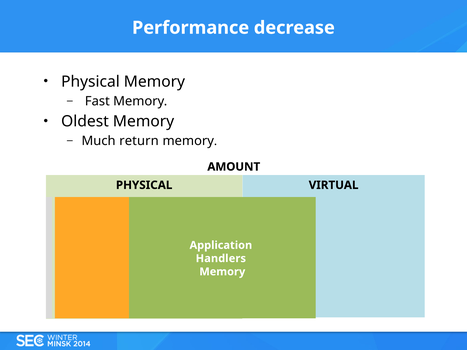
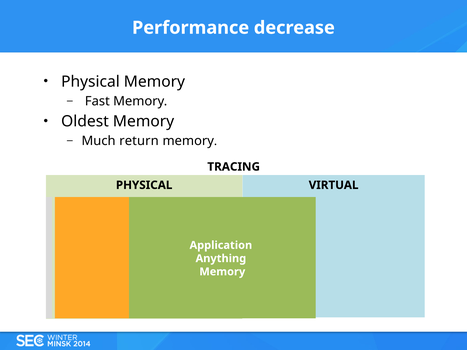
AMOUNT: AMOUNT -> TRACING (234, 167)
Handlers: Handlers -> Anything (221, 259)
